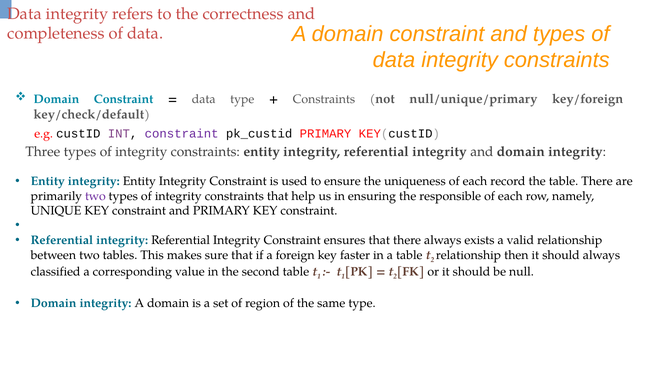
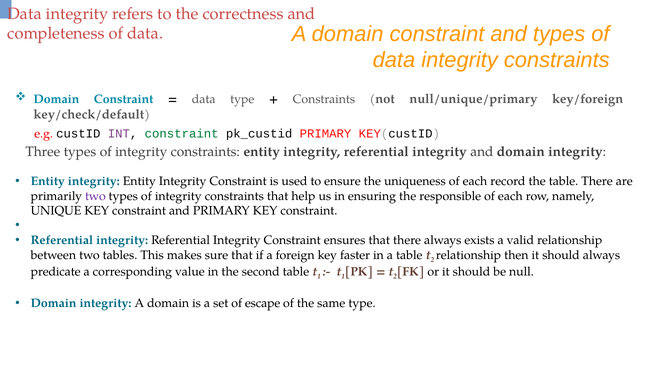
constraint colour: purple -> green (182, 134)
classified: classified -> predicate (56, 272)
region: region -> escape (263, 303)
